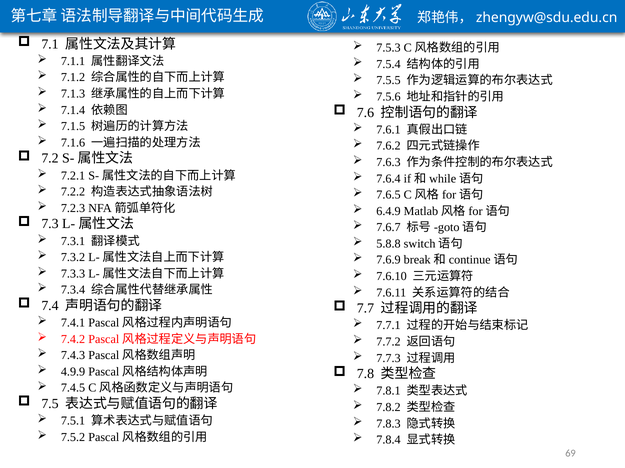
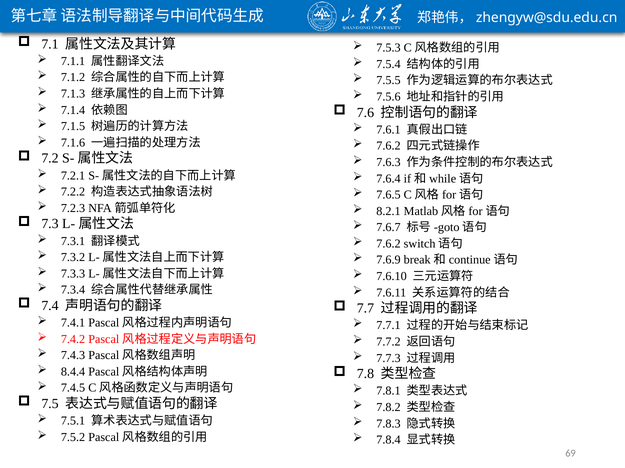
6.4.9: 6.4.9 -> 8.2.1 (389, 211)
5.8.8: 5.8.8 -> 7.6.2 (389, 244)
4.9.9: 4.9.9 -> 8.4.4 (73, 372)
